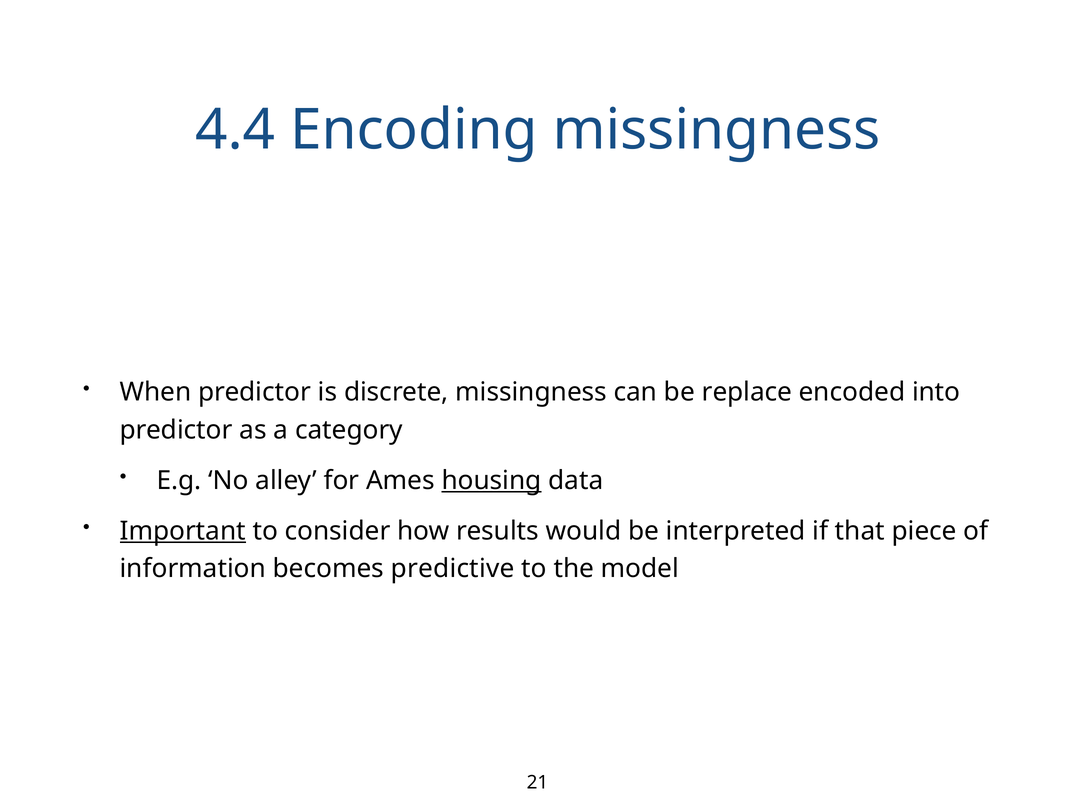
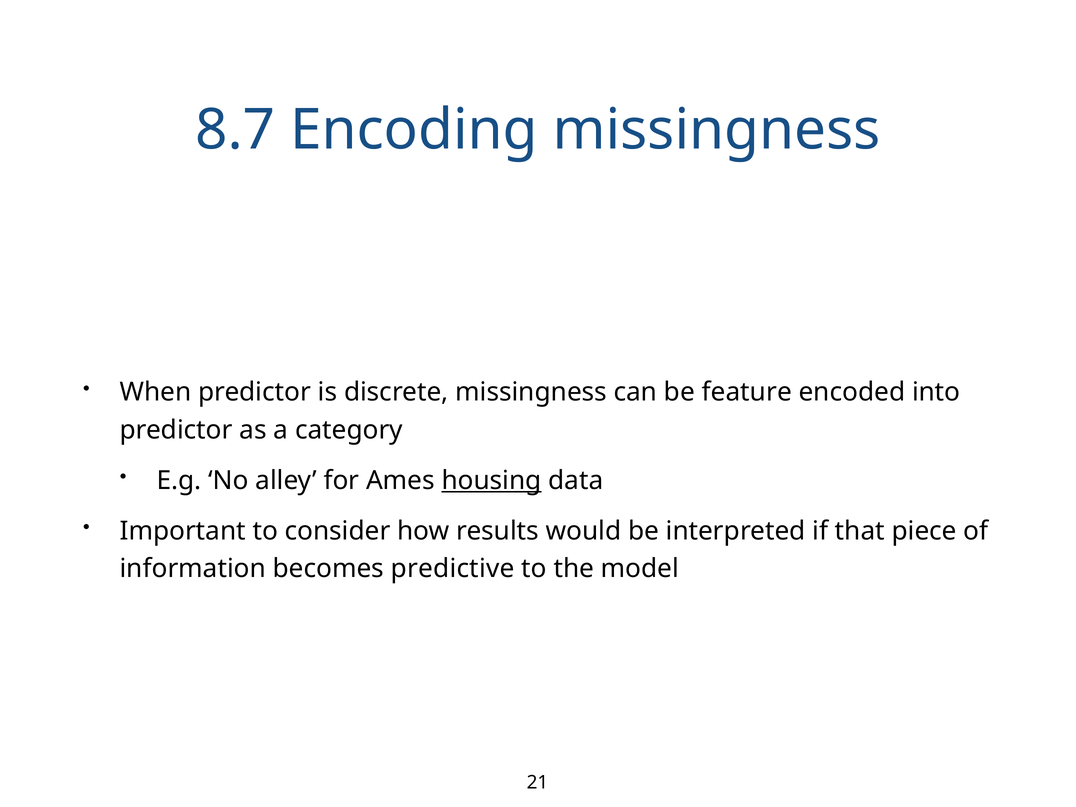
4.4: 4.4 -> 8.7 (235, 130)
replace: replace -> feature (747, 392)
Important underline: present -> none (183, 531)
